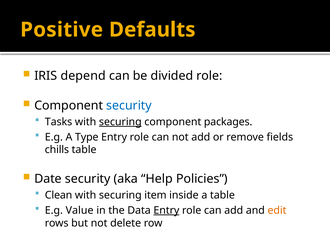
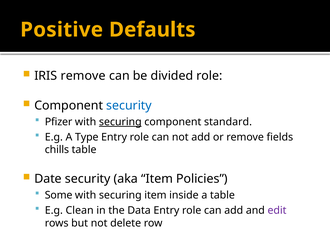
IRIS depend: depend -> remove (83, 76)
Tasks: Tasks -> Pfizer (59, 122)
packages: packages -> standard (228, 122)
aka Help: Help -> Item (157, 179)
Clean: Clean -> Some (59, 195)
Value: Value -> Clean (80, 210)
Entry underline: present -> none (166, 210)
edit colour: orange -> purple (277, 210)
